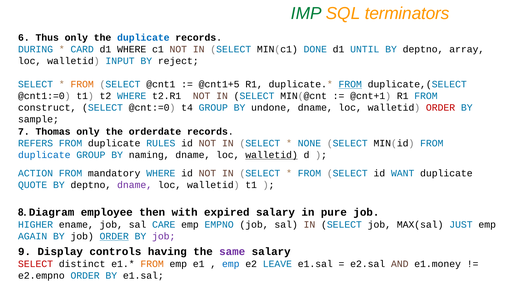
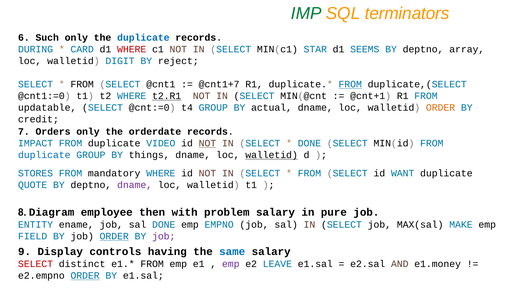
Thus: Thus -> Such (47, 38)
WHERE colour: black -> red (132, 49)
DONE: DONE -> STAR (315, 49)
UNTIL: UNTIL -> SEEMS (365, 49)
INPUT: INPUT -> DIGIT (120, 61)
FROM colour: orange -> black (82, 84)
@cnt1+5: @cnt1+5 -> @cnt1+7 (219, 84)
t2.R1 underline: none -> present (167, 96)
construct: construct -> updatable (47, 107)
undone: undone -> actual (272, 107)
ORDER colour: red -> orange (441, 107)
sample: sample -> credit (38, 119)
Thomas: Thomas -> Orders (53, 131)
REFERS: REFERS -> IMPACT (36, 143)
RULES: RULES -> VIDEO (161, 143)
NOT underline: none -> present (207, 143)
NONE: NONE -> DONE (309, 143)
naming: naming -> things (149, 155)
ACTION: ACTION -> STORES (36, 173)
expired: expired -> problem (227, 212)
HIGHER: HIGHER -> ENTITY (36, 224)
sal CARE: CARE -> DONE (164, 224)
JUST: JUST -> MAKE (461, 224)
AGAIN: AGAIN -> FIELD (33, 236)
same colour: purple -> blue (232, 251)
FROM colour: orange -> black (152, 263)
emp colour: blue -> purple (231, 263)
ORDER underline: none -> present (85, 275)
